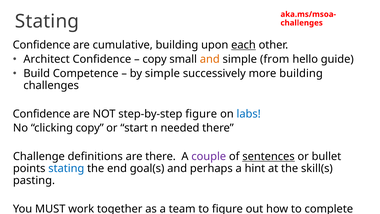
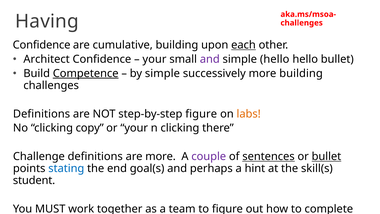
Stating: Stating -> Having (47, 21)
copy: copy -> your (154, 59)
and colour: orange -> purple (210, 59)
simple from: from -> hello (275, 59)
hello guide: guide -> bullet (337, 59)
Competence underline: none -> present (86, 73)
Confidence: Confidence -> Definitions (42, 114)
labs colour: blue -> orange (249, 114)
or start: start -> your (134, 128)
n needed: needed -> clicking (180, 128)
are there: there -> more (161, 156)
bullet underline: none -> present (326, 156)
pasting: pasting -> student (34, 180)
